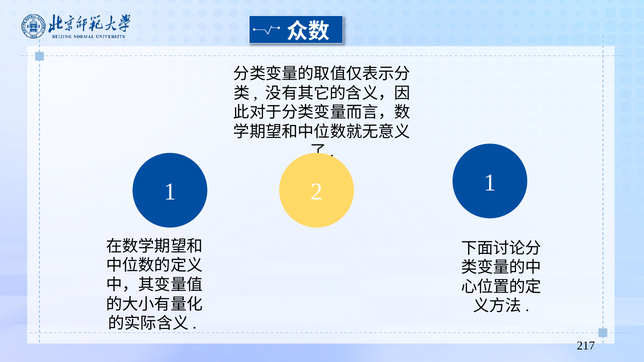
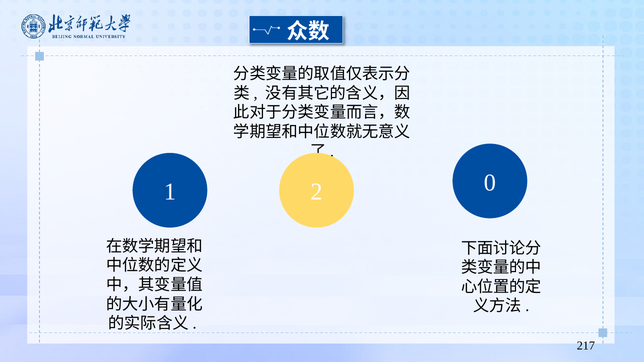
2 1: 1 -> 0 (490, 183)
